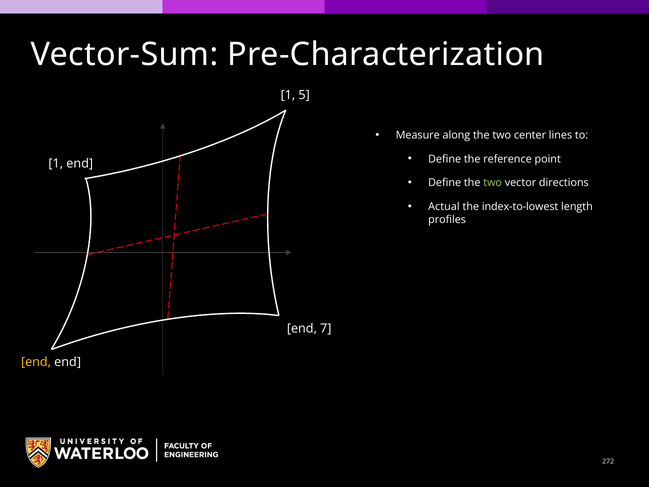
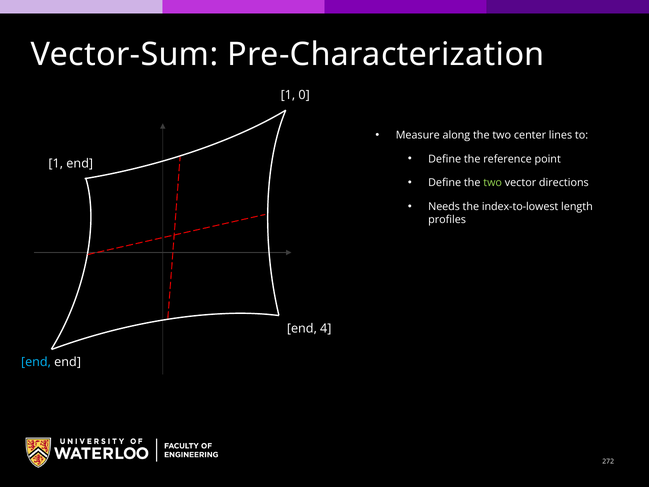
5: 5 -> 0 (304, 95)
Actual: Actual -> Needs (444, 206)
7: 7 -> 4 (326, 329)
end colour: yellow -> light blue (36, 362)
